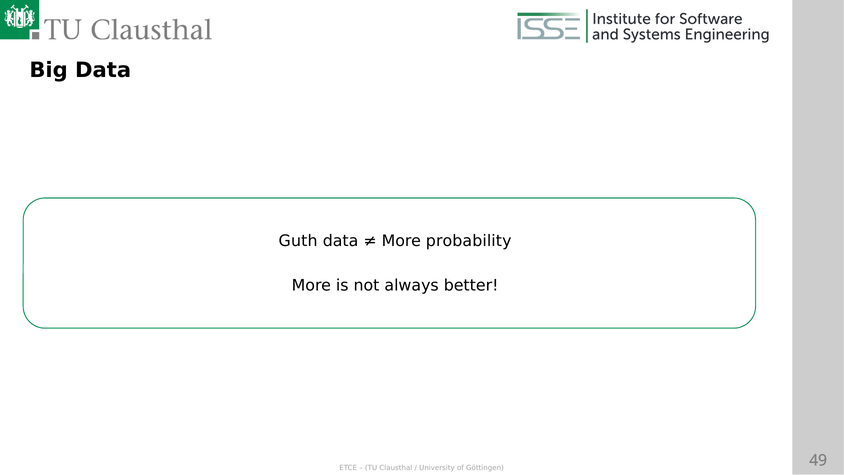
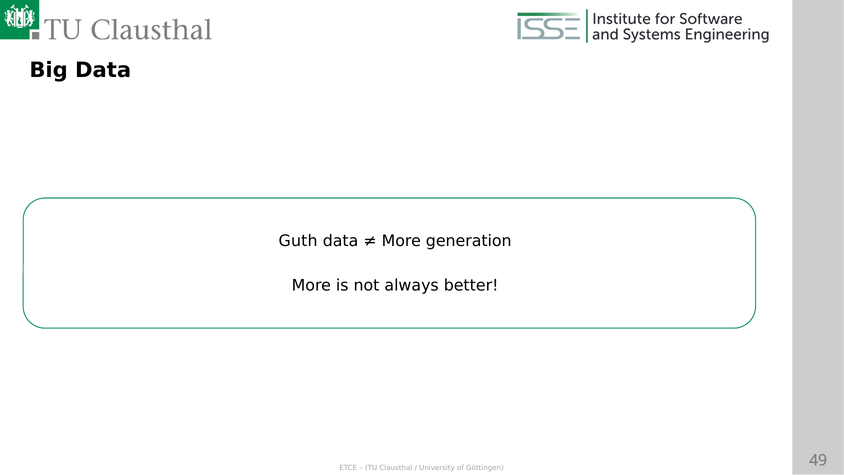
probability: probability -> generation (469, 241)
